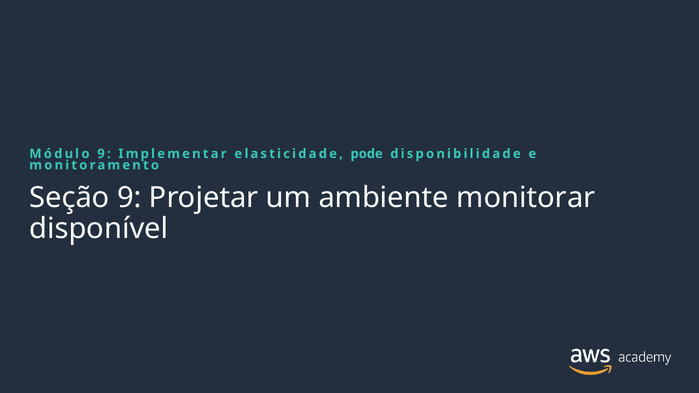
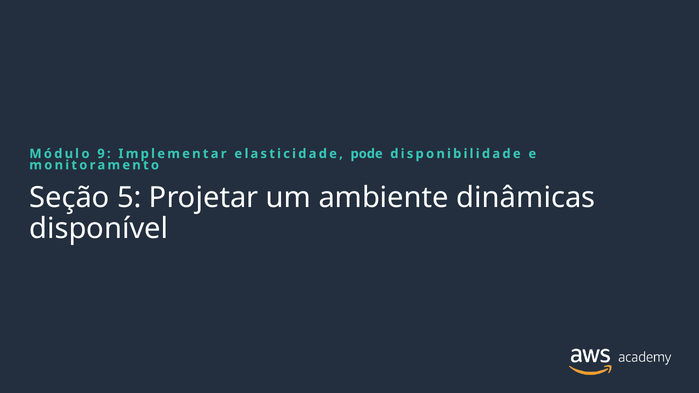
Seção 9: 9 -> 5 (129, 198)
monitorar: monitorar -> dinâmicas (526, 198)
